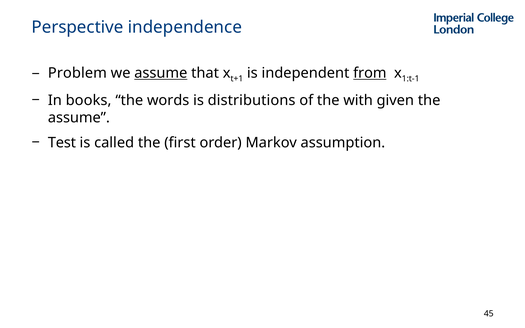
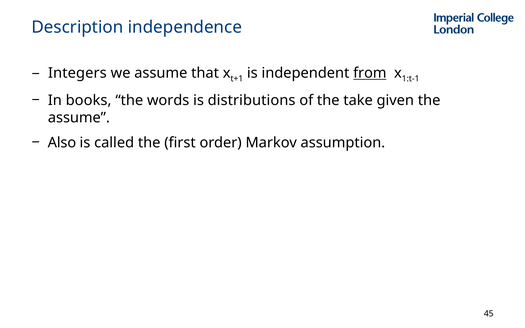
Perspective: Perspective -> Description (77, 27)
Problem: Problem -> Integers (77, 73)
assume underline: present -> none (161, 73)
with: with -> take (358, 100)
Test: Test -> Also (62, 143)
